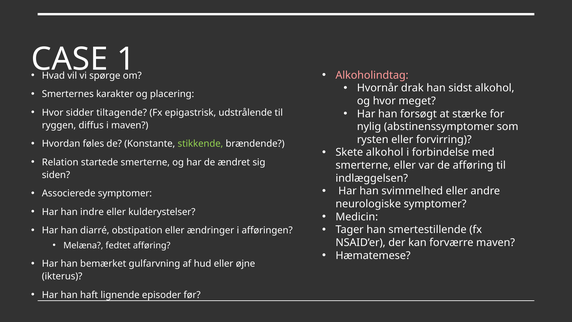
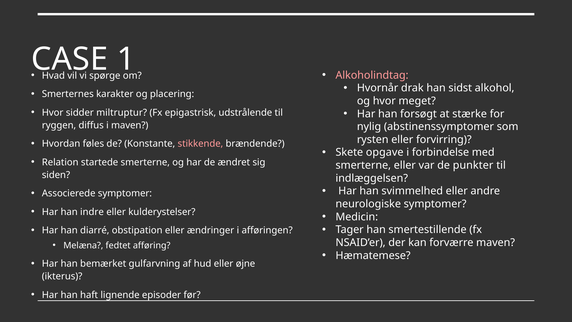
tiltagende: tiltagende -> miltruptur (122, 113)
stikkende colour: light green -> pink (200, 144)
Skete alkohol: alkohol -> opgave (385, 152)
de afføring: afføring -> punkter (473, 165)
